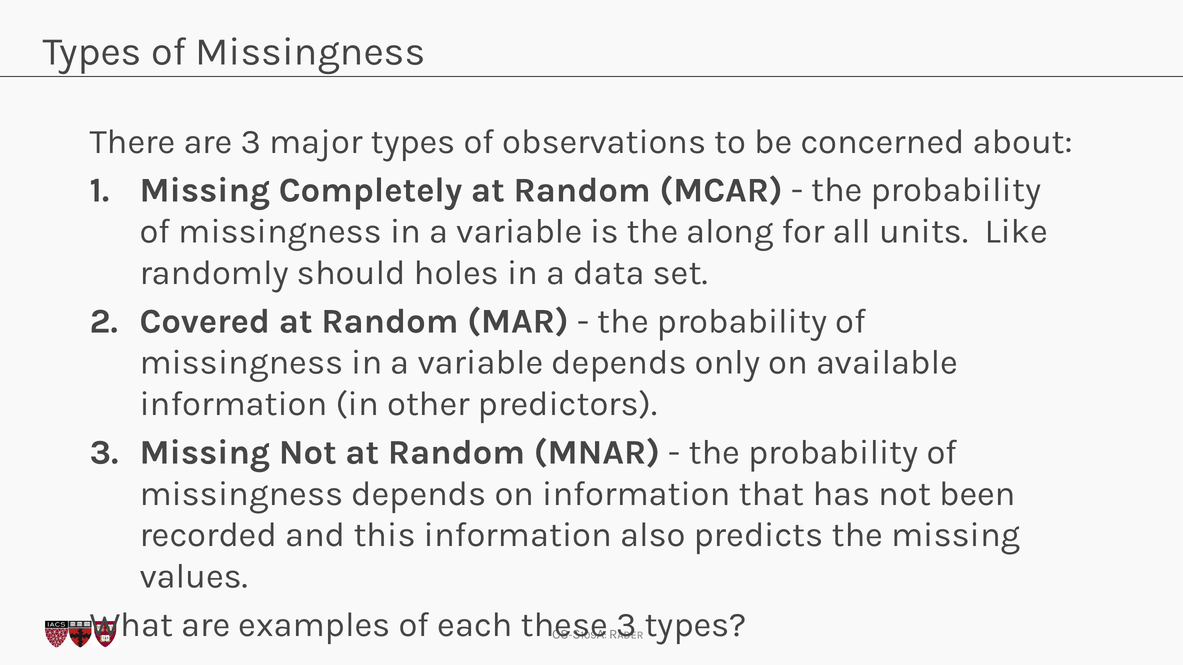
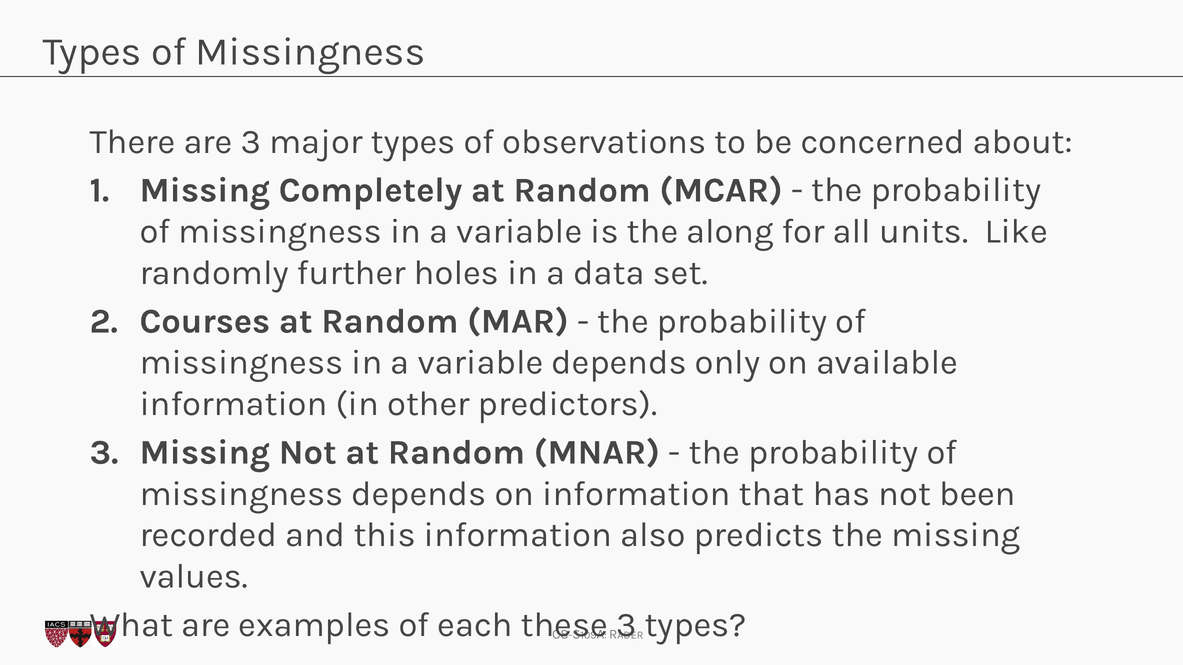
should: should -> further (351, 273)
Covered: Covered -> Courses (205, 321)
